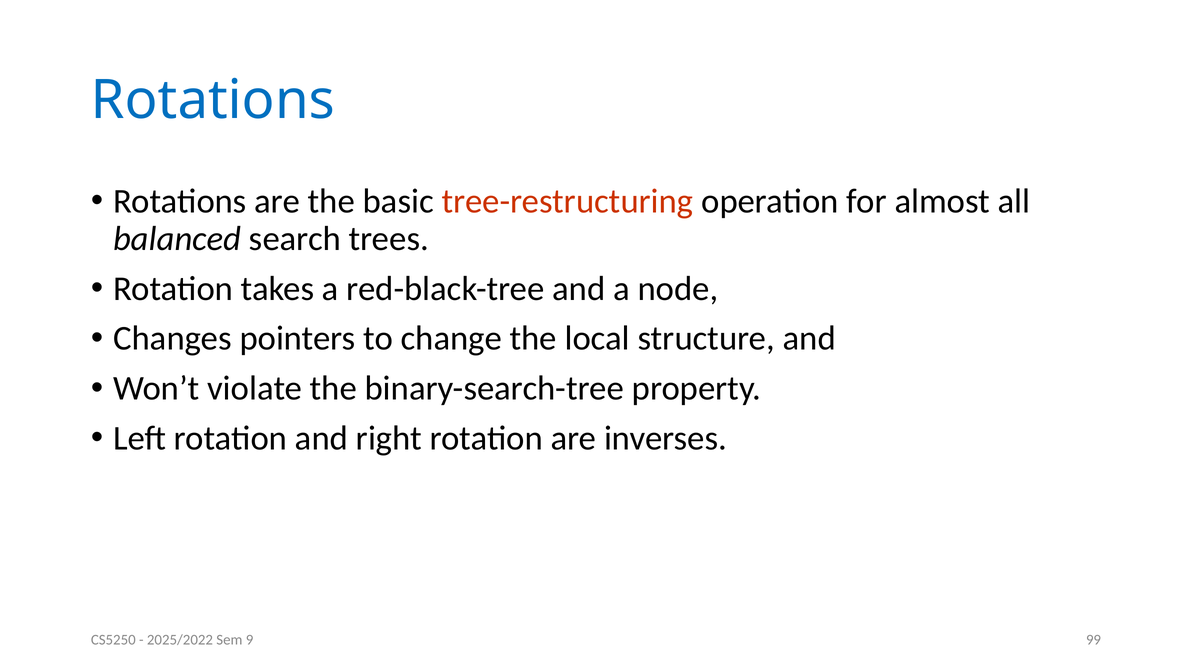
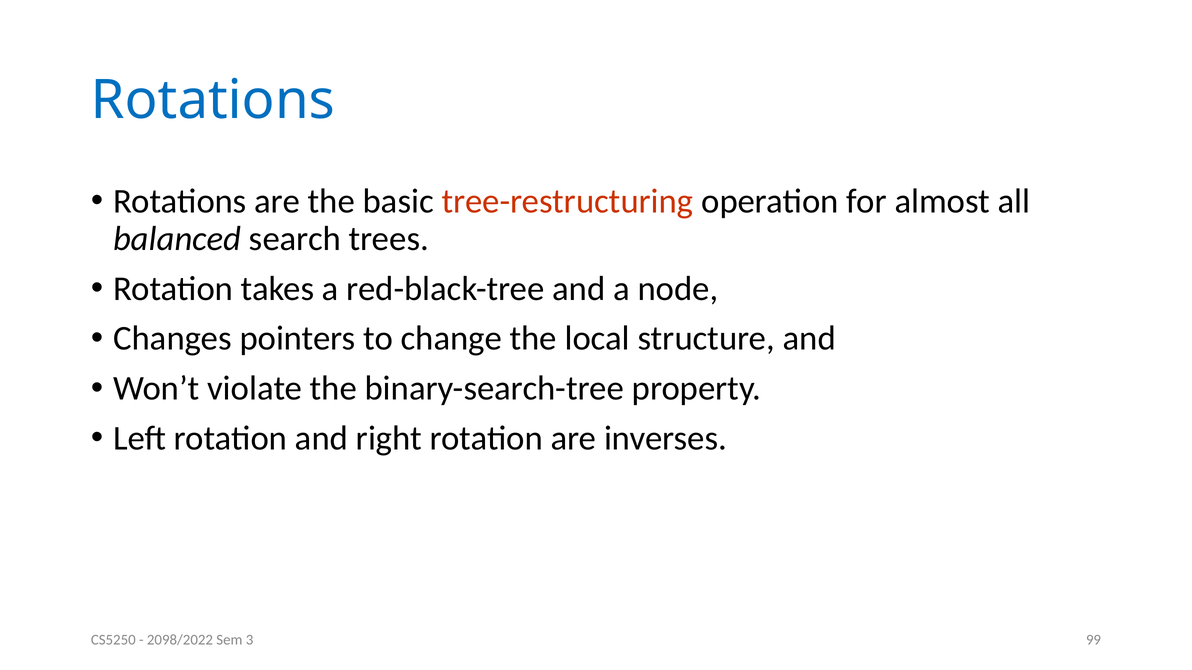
2025/2022: 2025/2022 -> 2098/2022 (180, 640)
9: 9 -> 3 (250, 640)
